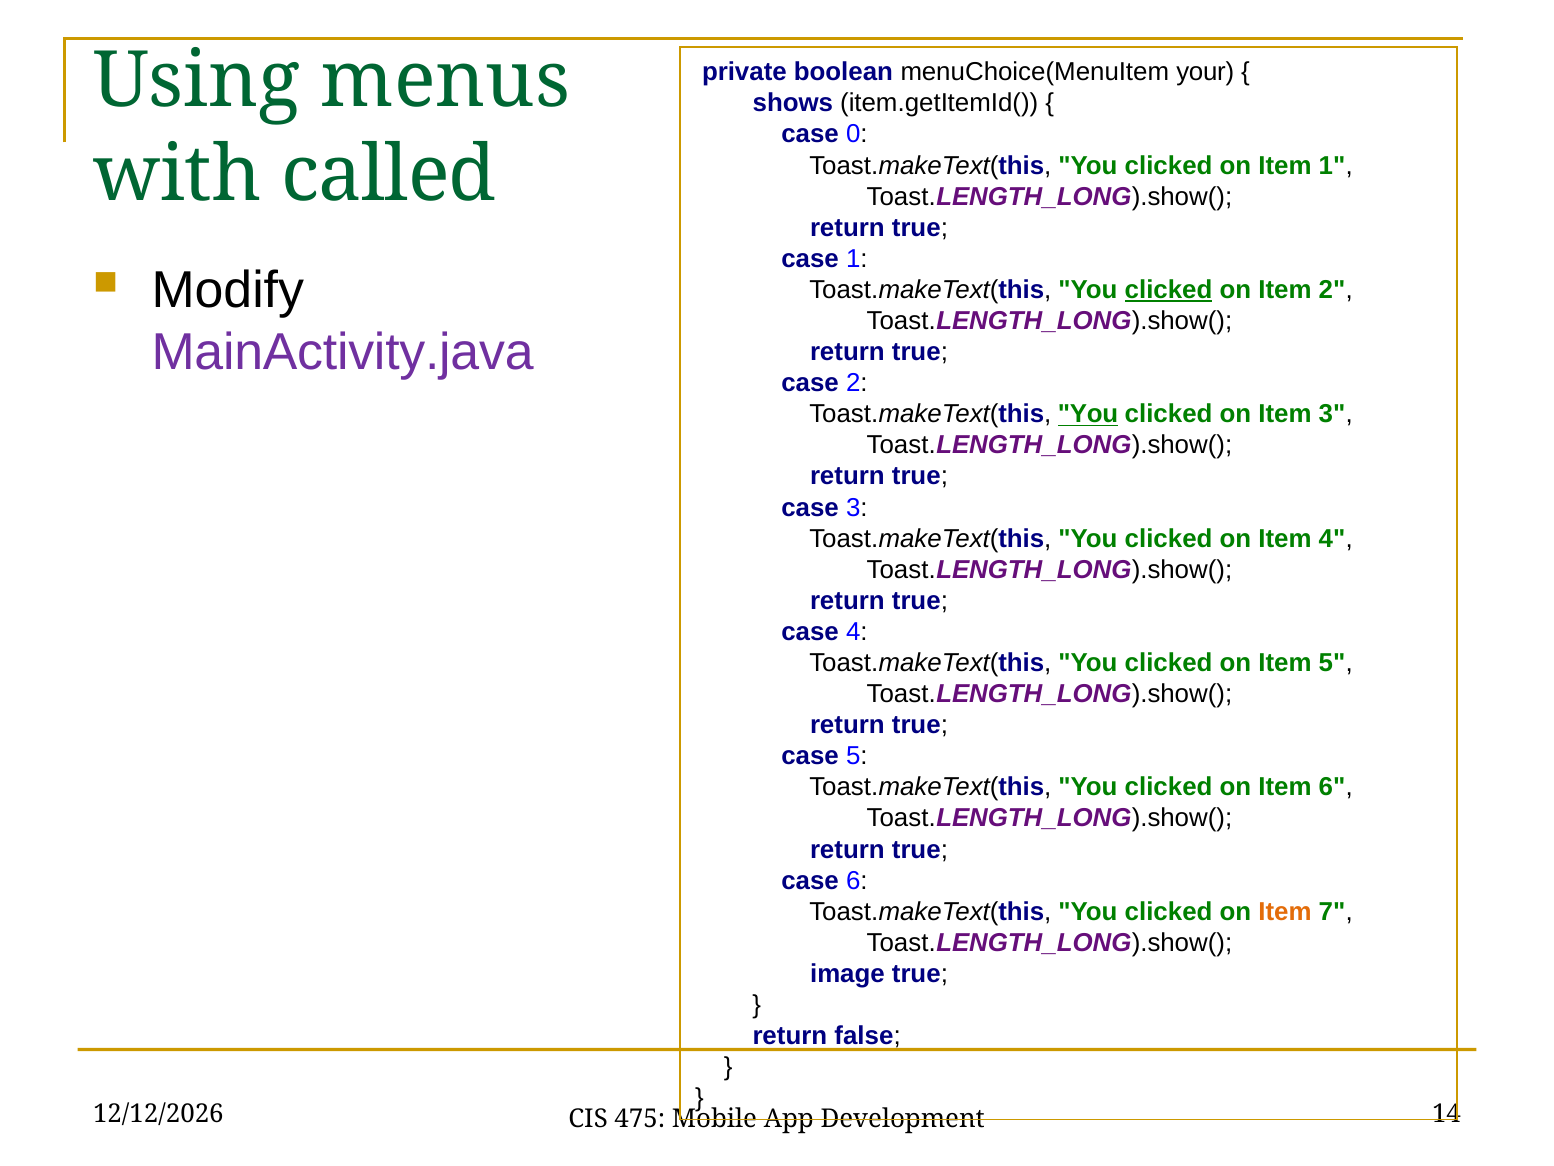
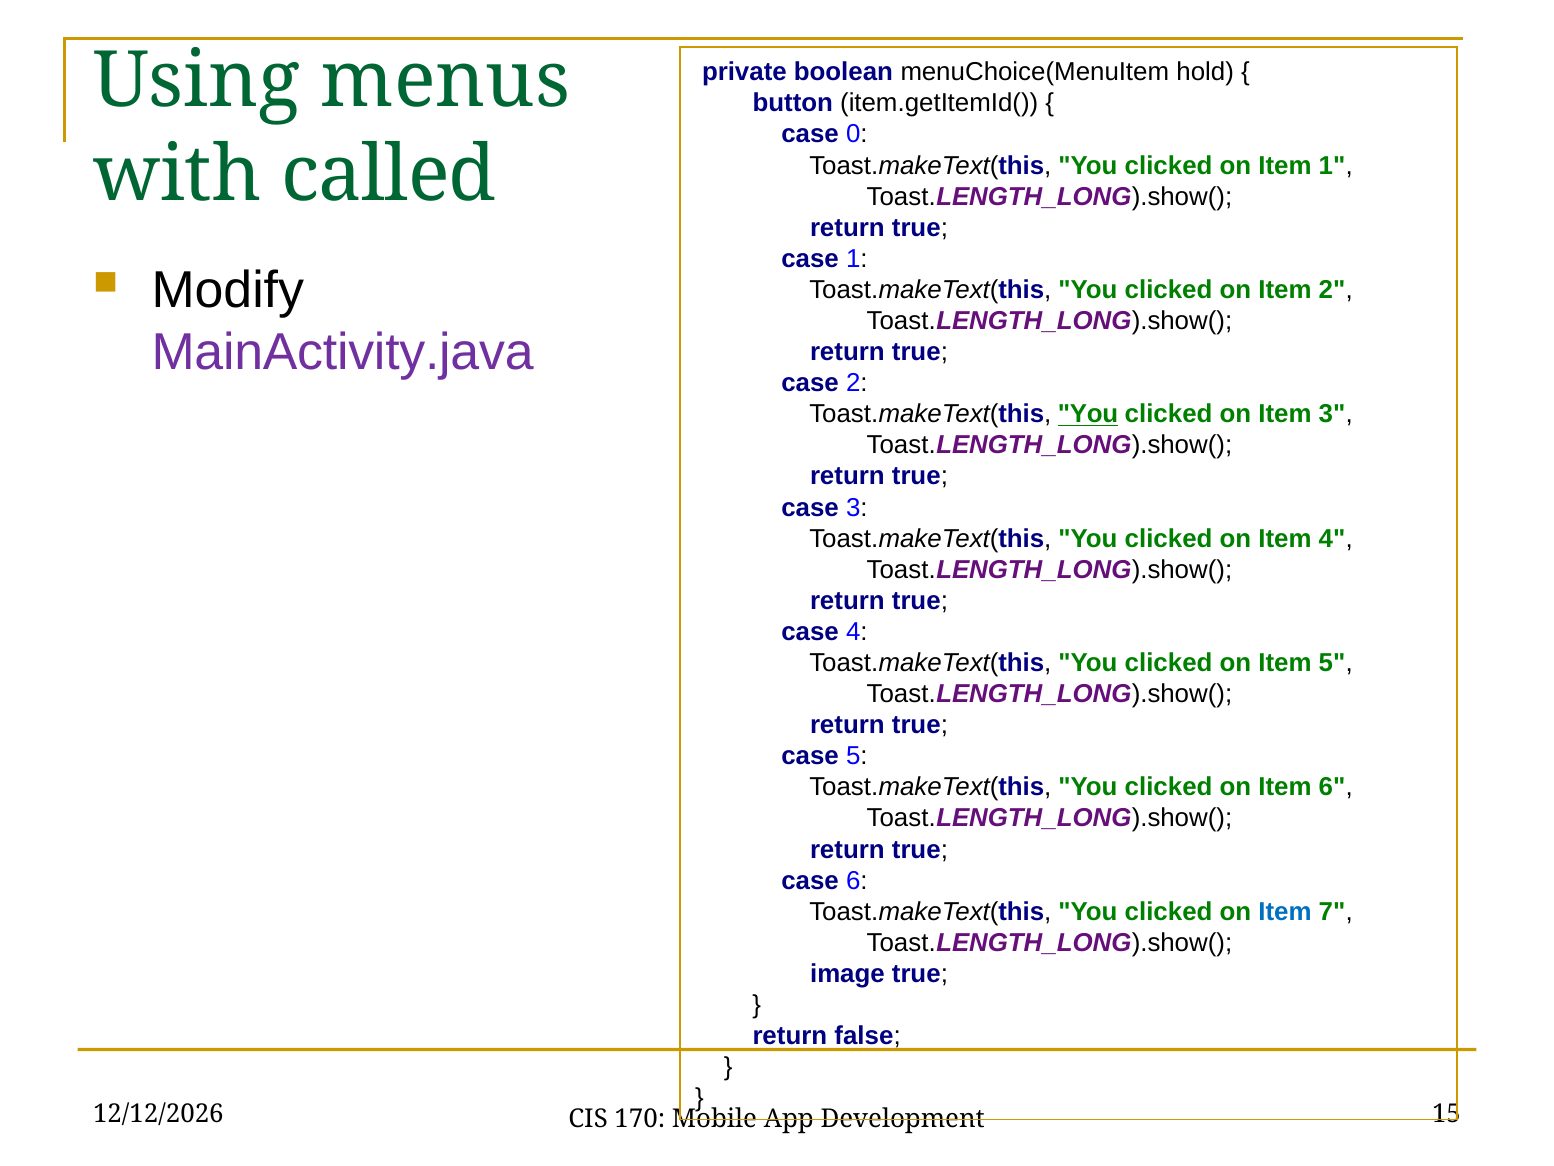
your: your -> hold (1205, 72)
shows: shows -> button (793, 103)
clicked underline: present -> none (1169, 290)
Item colour: orange -> blue (1285, 911)
475: 475 -> 170 (640, 1118)
14: 14 -> 15 (1446, 1113)
